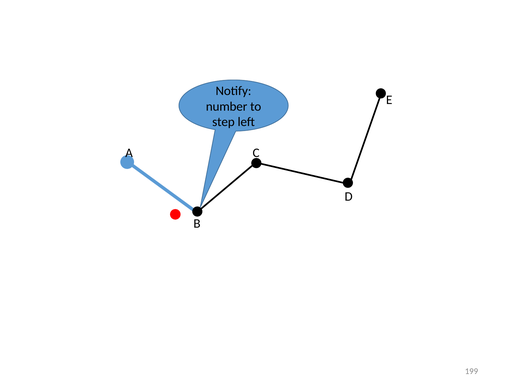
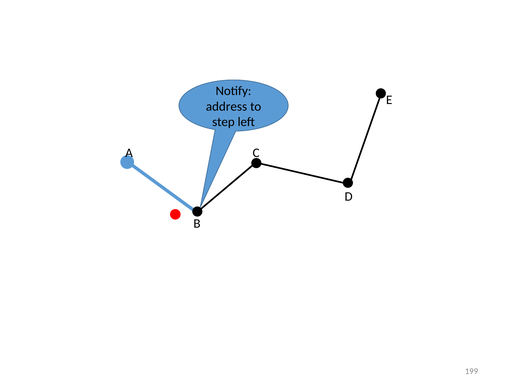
number: number -> address (226, 107)
